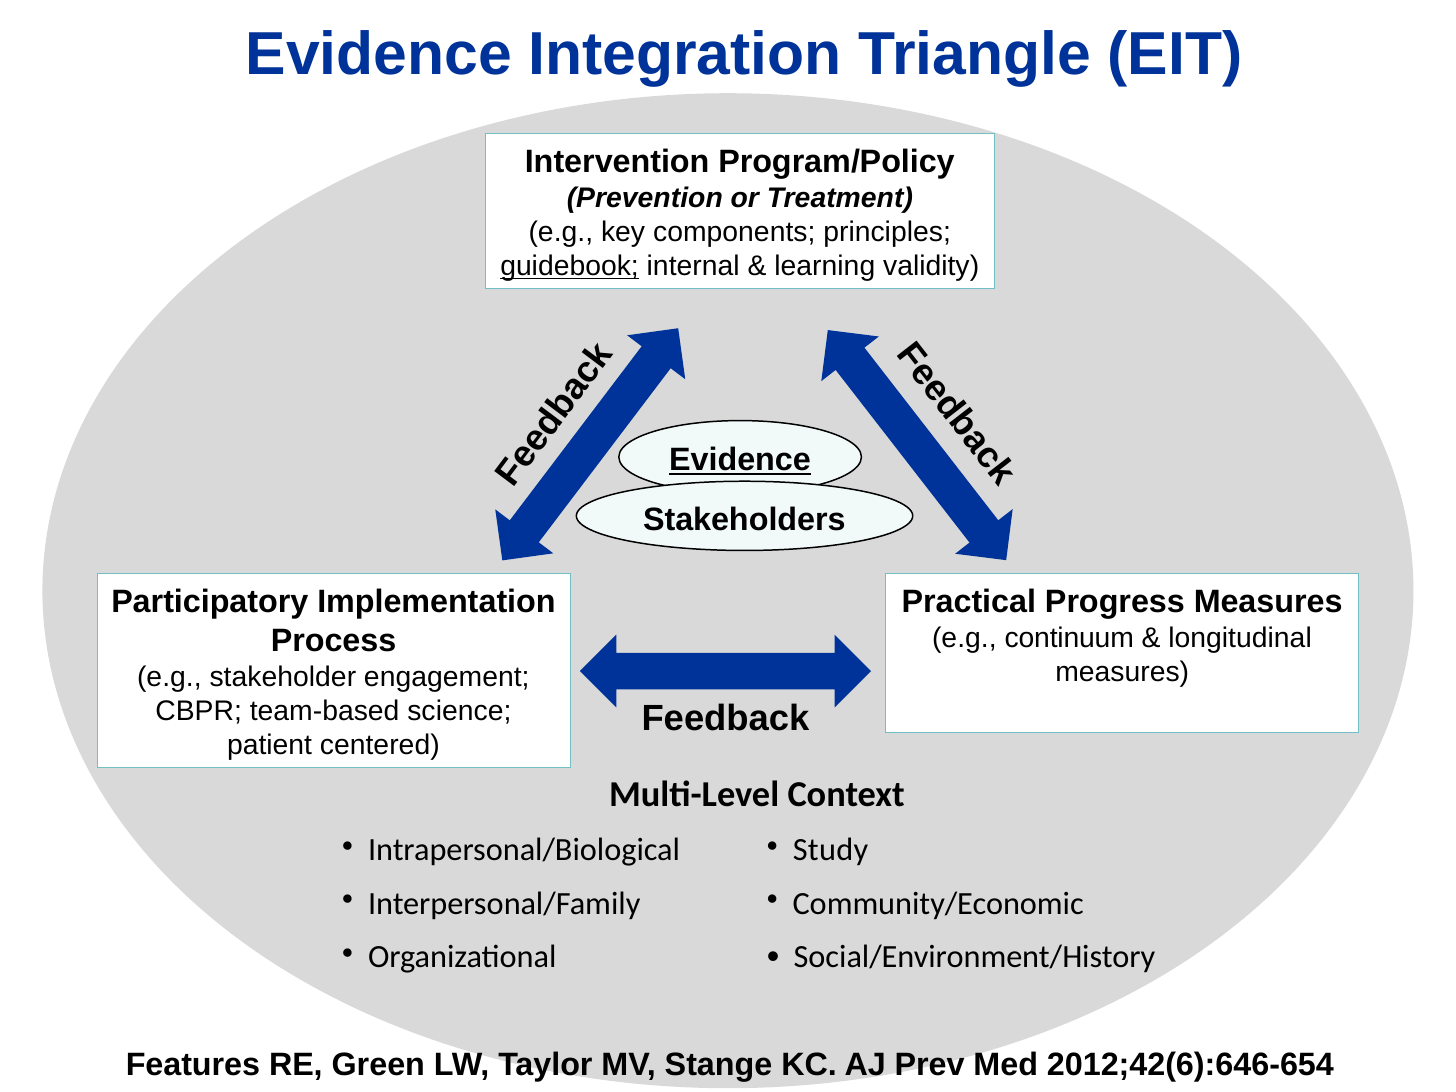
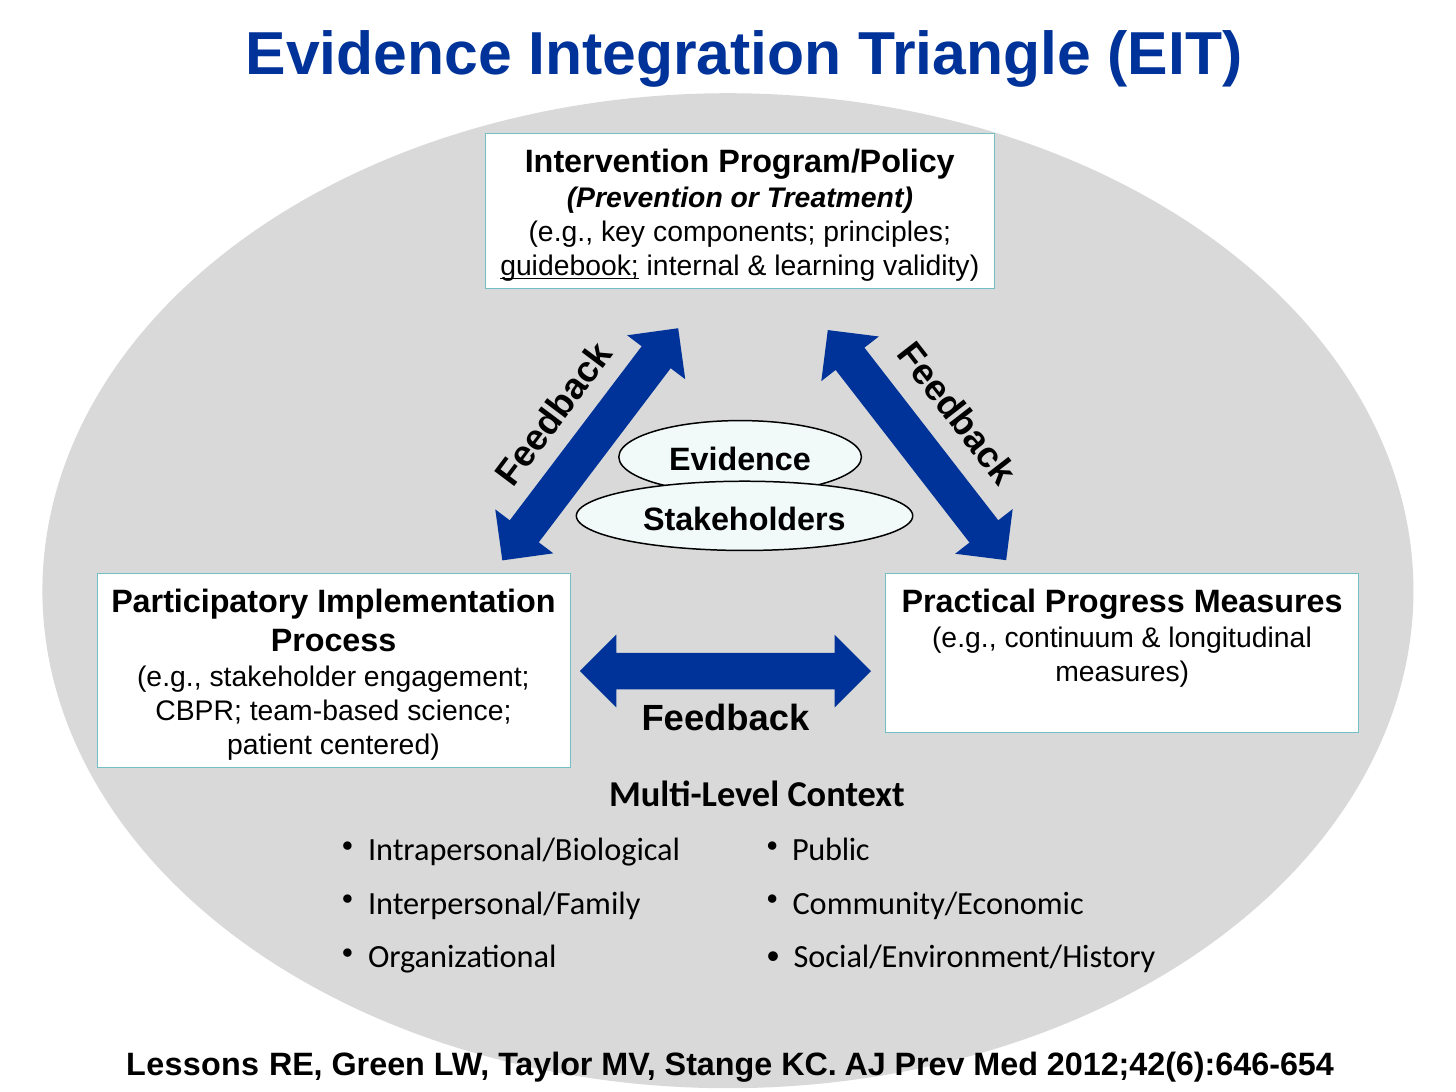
Evidence underline: present -> none (740, 460)
Study: Study -> Public (831, 850)
Features: Features -> Lessons (193, 1065)
